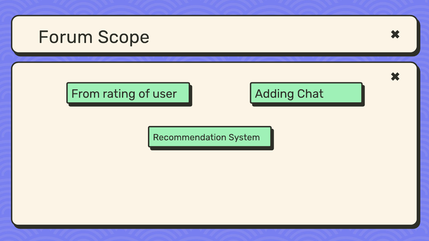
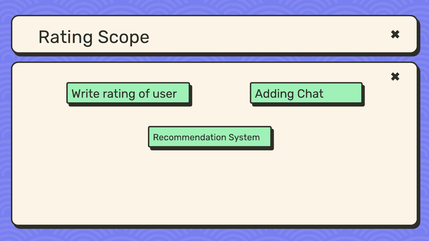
Forum: Forum -> Rating (66, 37)
From: From -> Write (86, 94)
